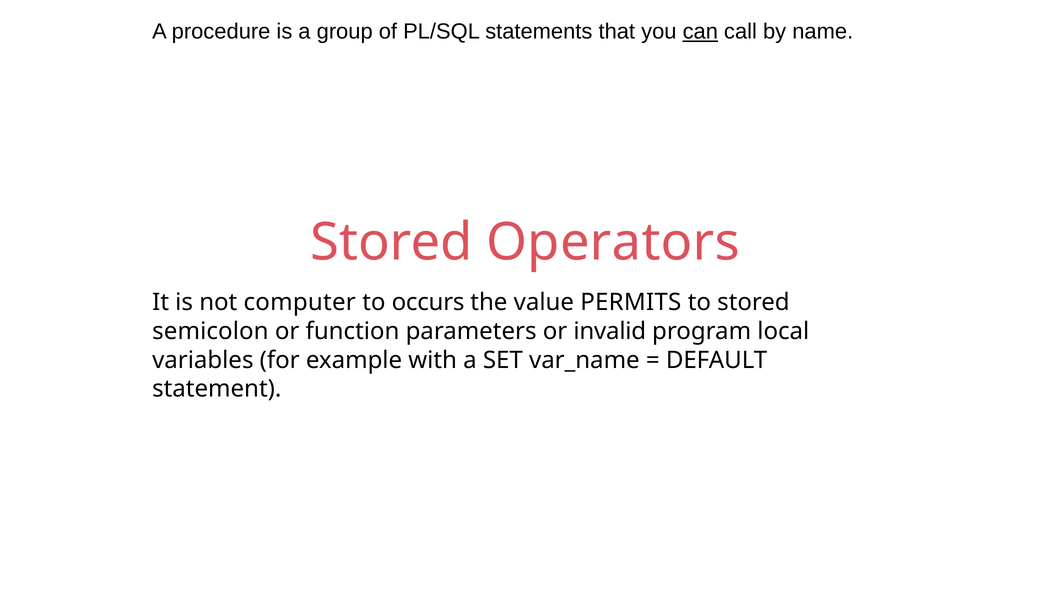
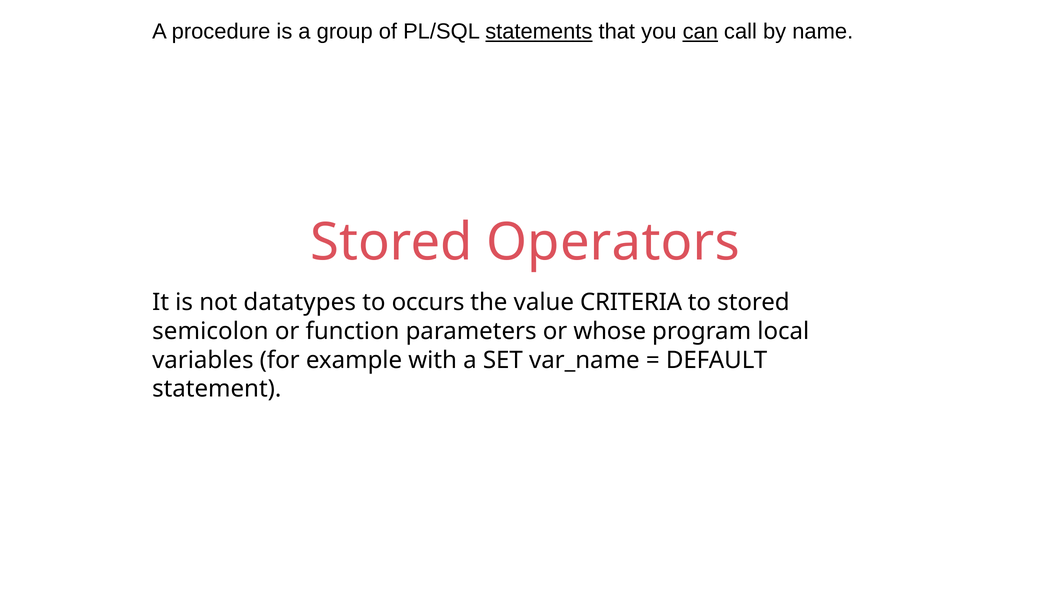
statements underline: none -> present (539, 32)
computer: computer -> datatypes (300, 302)
PERMITS: PERMITS -> CRITERIA (631, 302)
invalid: invalid -> whose (610, 331)
